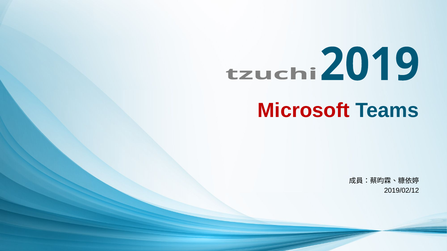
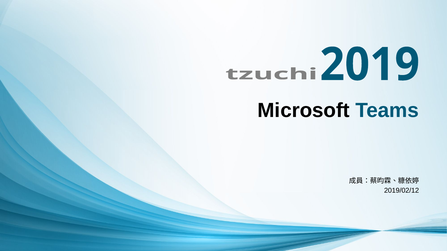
Microsoft colour: red -> black (304, 111)
